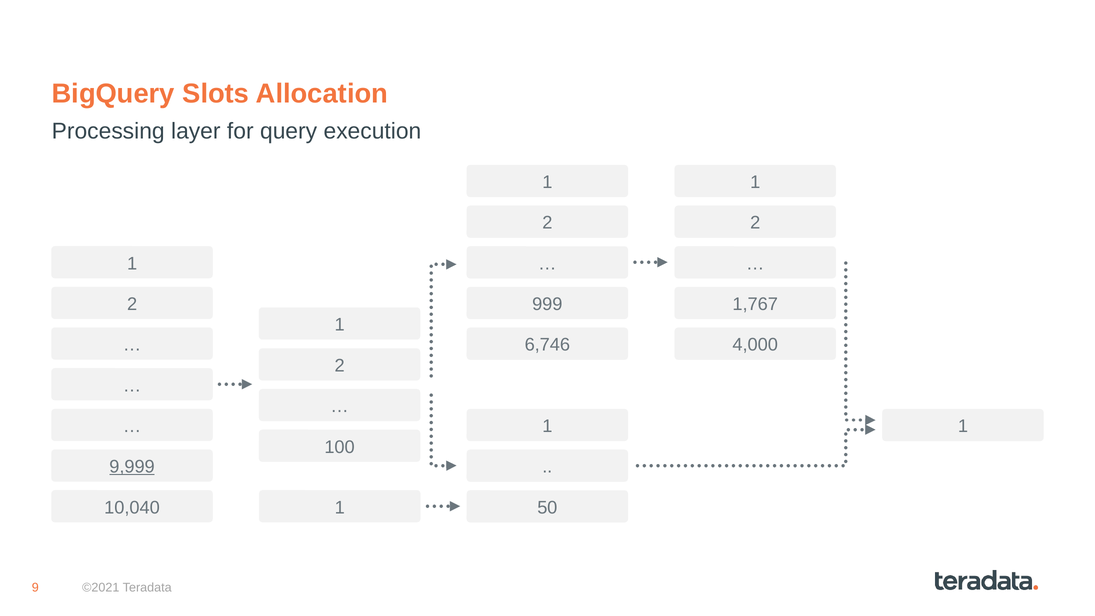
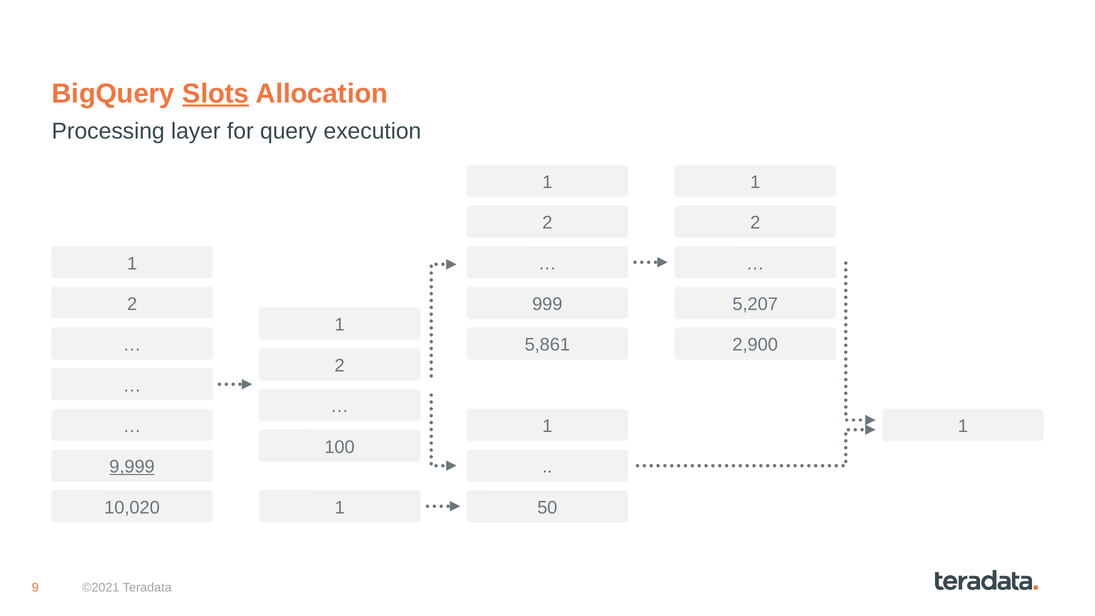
Slots underline: none -> present (216, 94)
1,767: 1,767 -> 5,207 (755, 304)
6,746: 6,746 -> 5,861 (547, 345)
4,000: 4,000 -> 2,900 (755, 345)
10,040: 10,040 -> 10,020 (132, 507)
